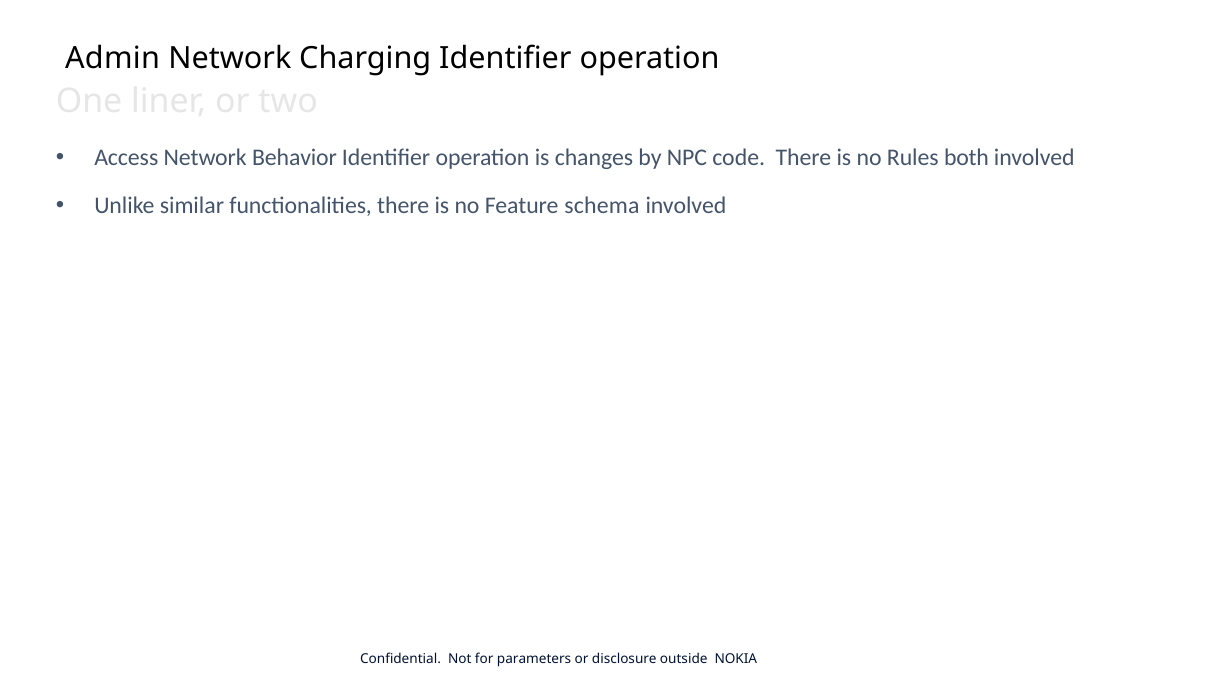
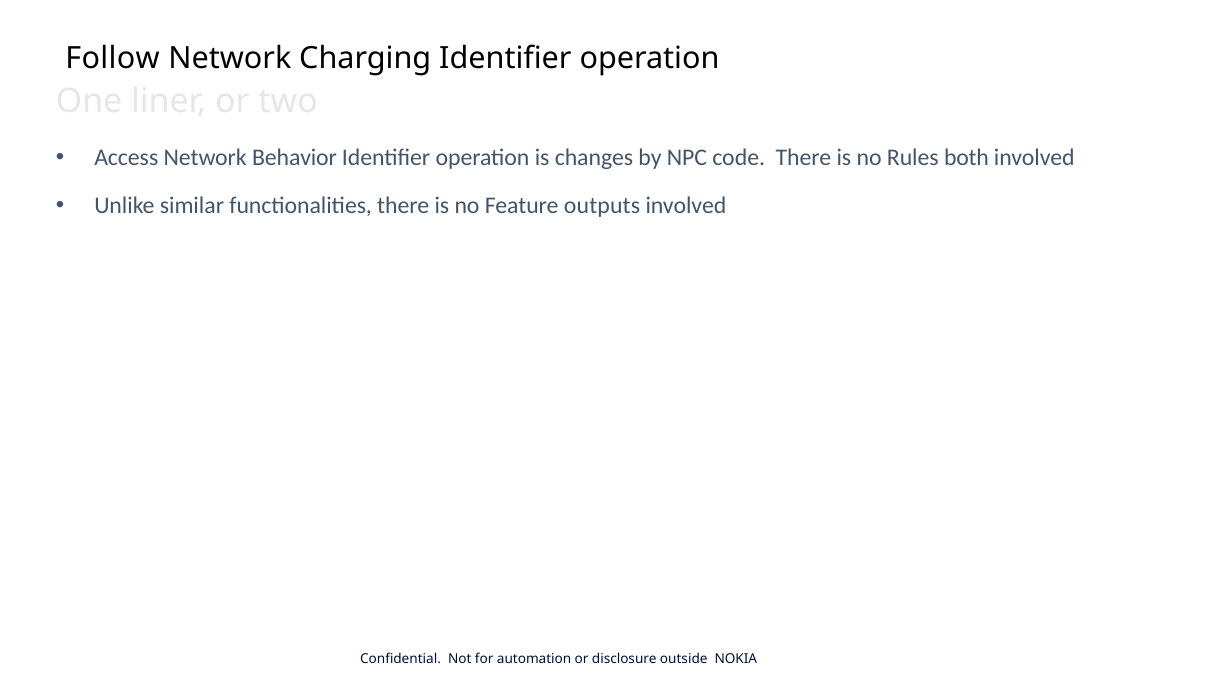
Admin: Admin -> Follow (113, 58)
schema: schema -> outputs (602, 206)
parameters: parameters -> automation (534, 659)
